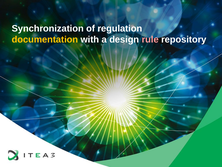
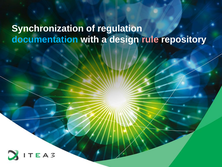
documentation colour: yellow -> light blue (45, 39)
